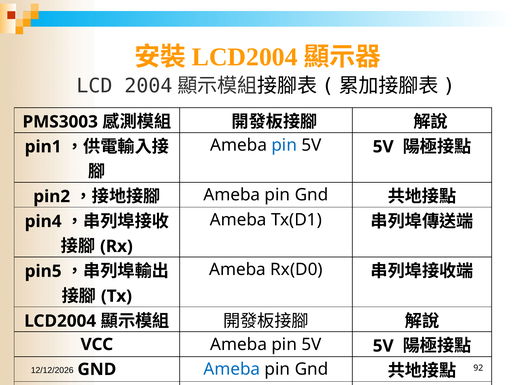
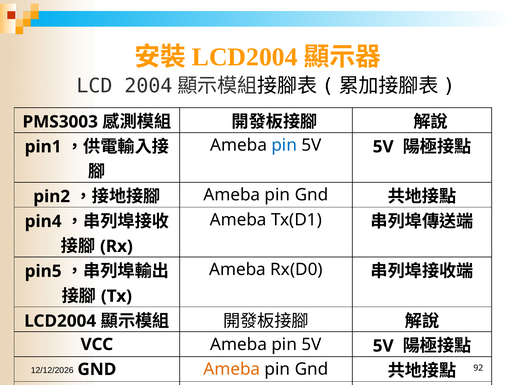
Ameba colour: blue -> orange (232, 370)
